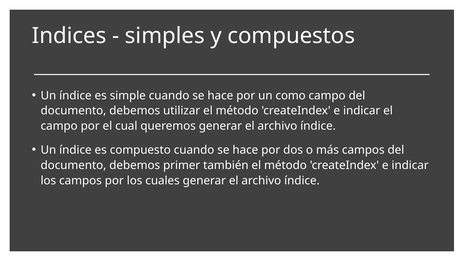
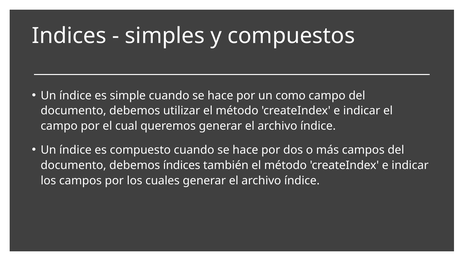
primer: primer -> índices (182, 165)
